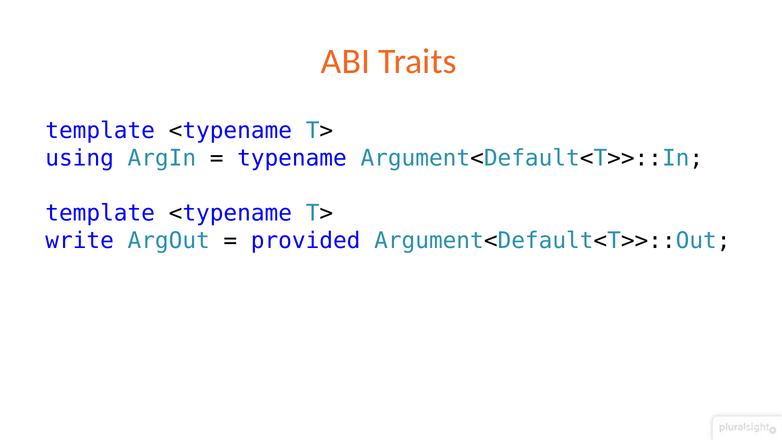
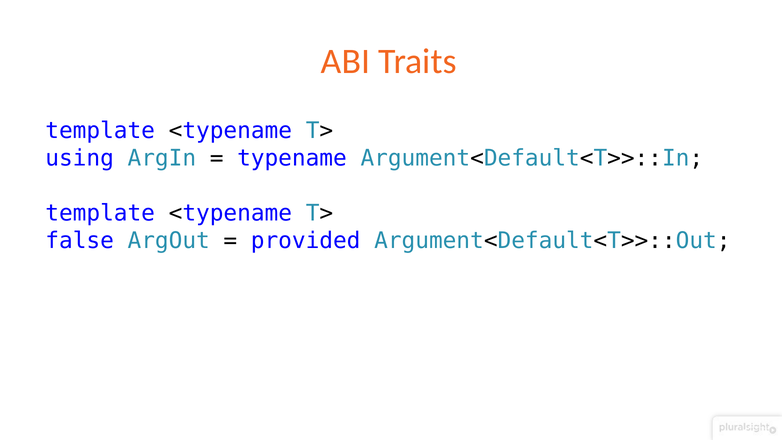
write: write -> false (80, 240)
